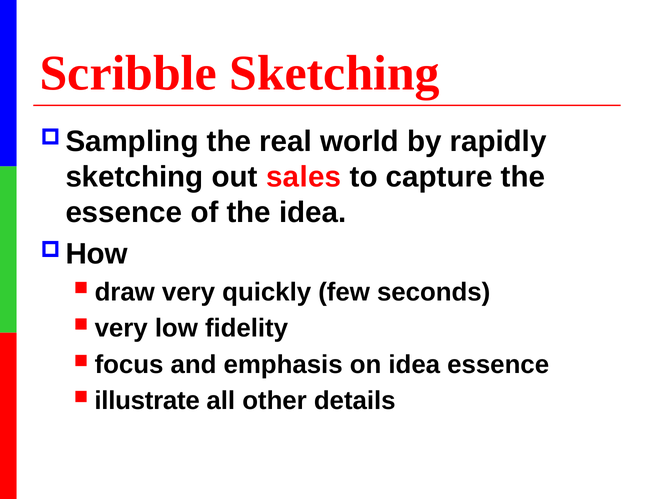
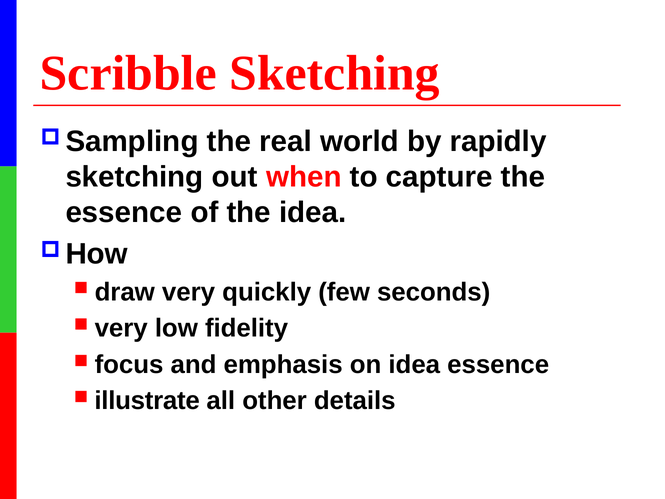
sales: sales -> when (304, 177)
